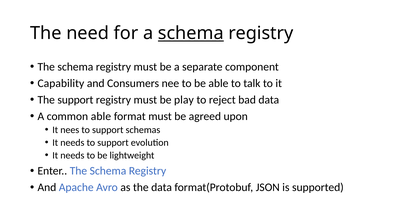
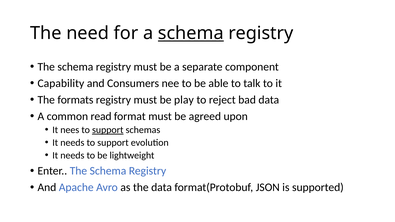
The support: support -> formats (75, 100)
common able: able -> read (101, 116)
support underline: none -> present (108, 130)
